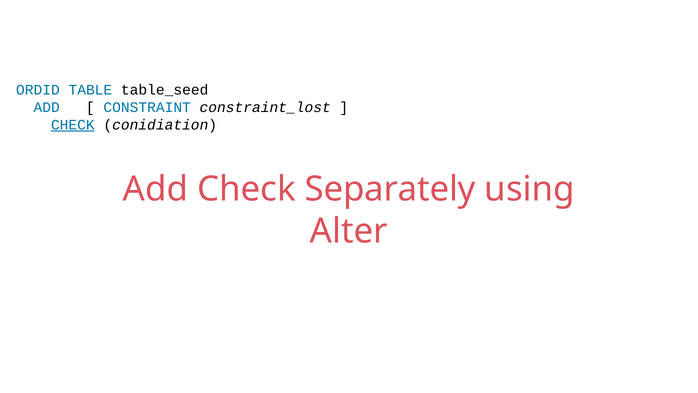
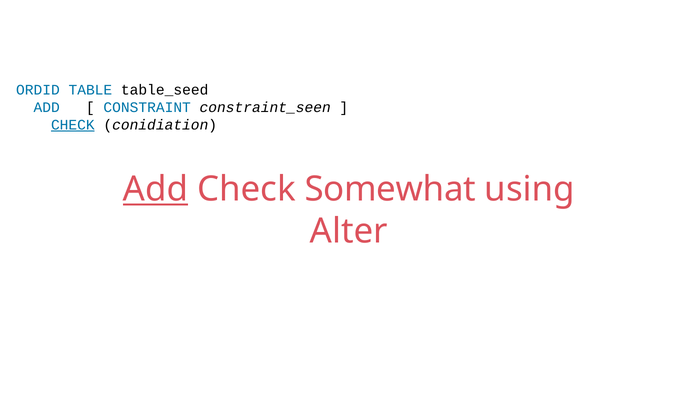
constraint_lost: constraint_lost -> constraint_seen (265, 107)
Add underline: none -> present (156, 189)
Separately: Separately -> Somewhat (390, 189)
